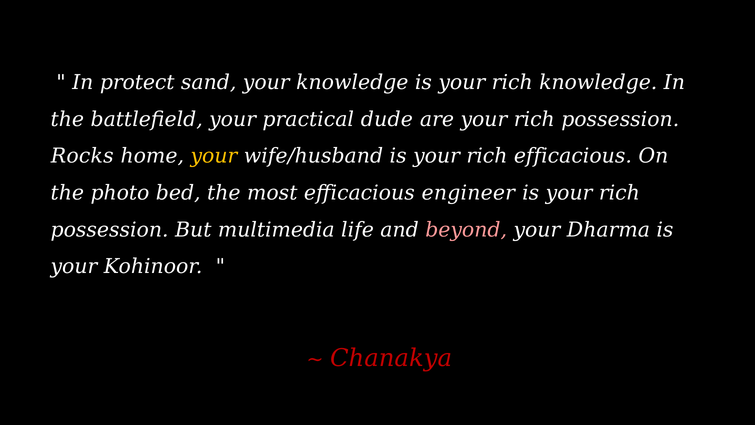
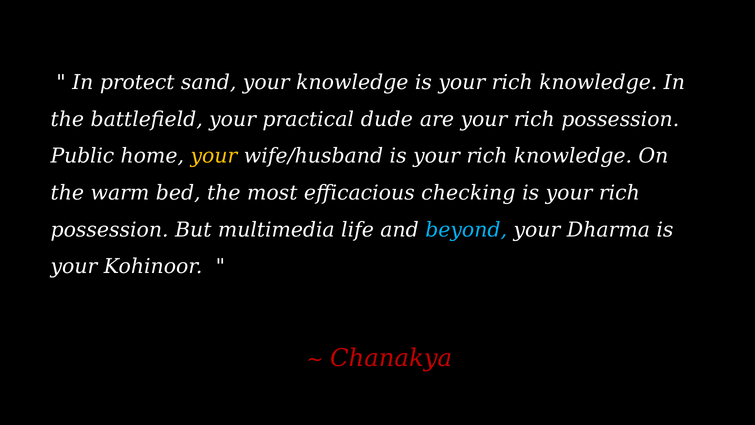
Rocks: Rocks -> Public (82, 156)
efficacious: efficacious -> knowledge (573, 156)
photo: photo -> warm (120, 193)
engineer: engineer -> checking (468, 193)
beyond colour: pink -> light blue (466, 230)
